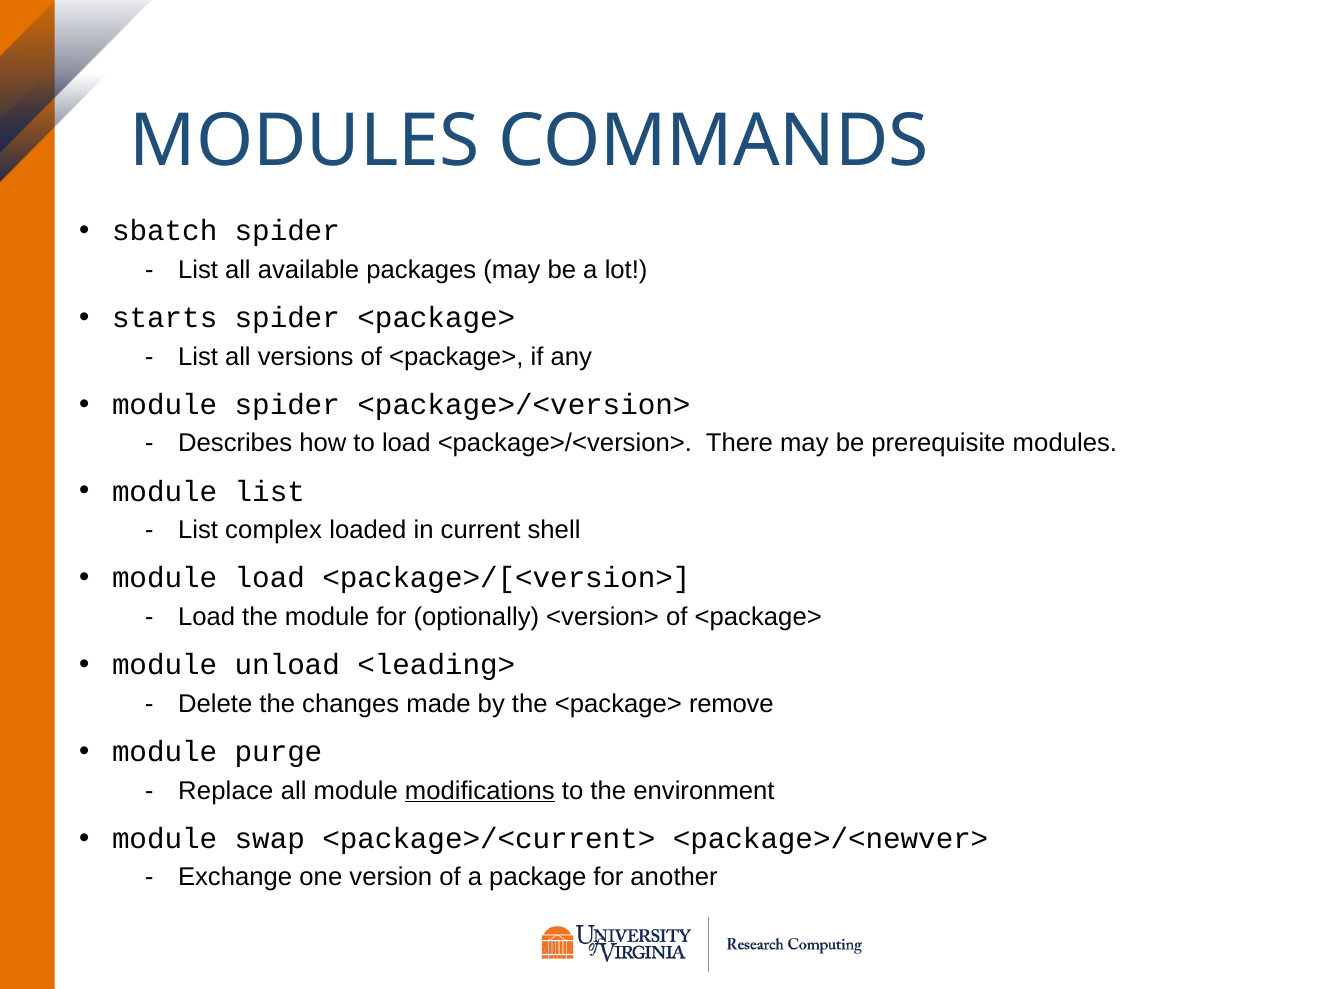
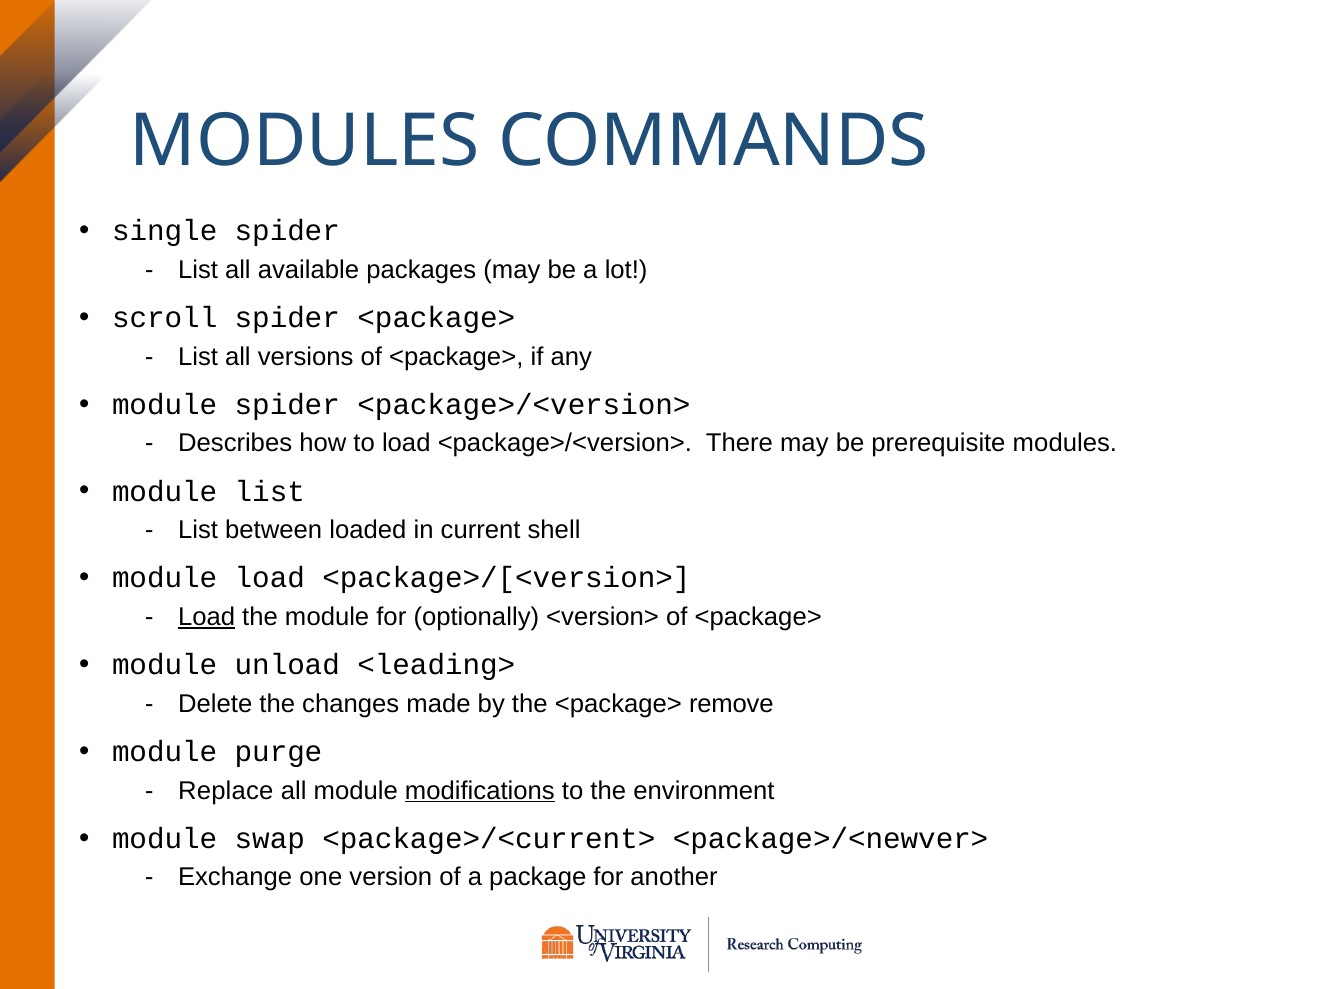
sbatch: sbatch -> single (165, 231)
starts: starts -> scroll (165, 318)
complex: complex -> between (274, 530)
Load underline: none -> present (207, 617)
